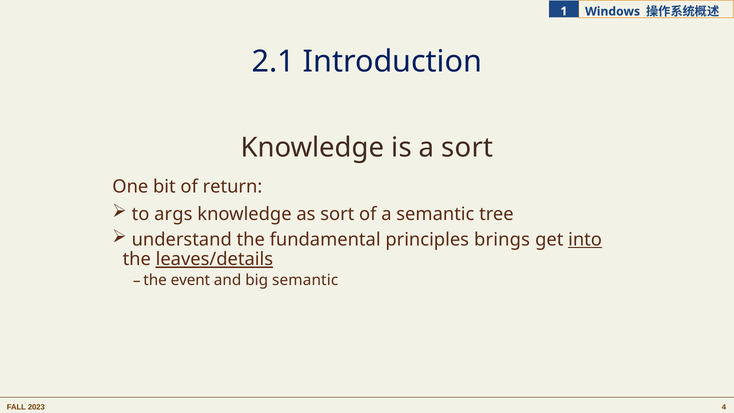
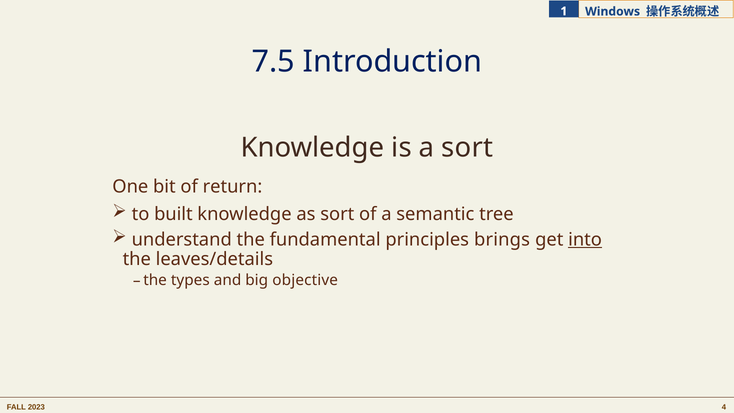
2.1: 2.1 -> 7.5 (273, 62)
args: args -> built (173, 214)
leaves/details underline: present -> none (214, 259)
event: event -> types (190, 280)
big semantic: semantic -> objective (305, 280)
